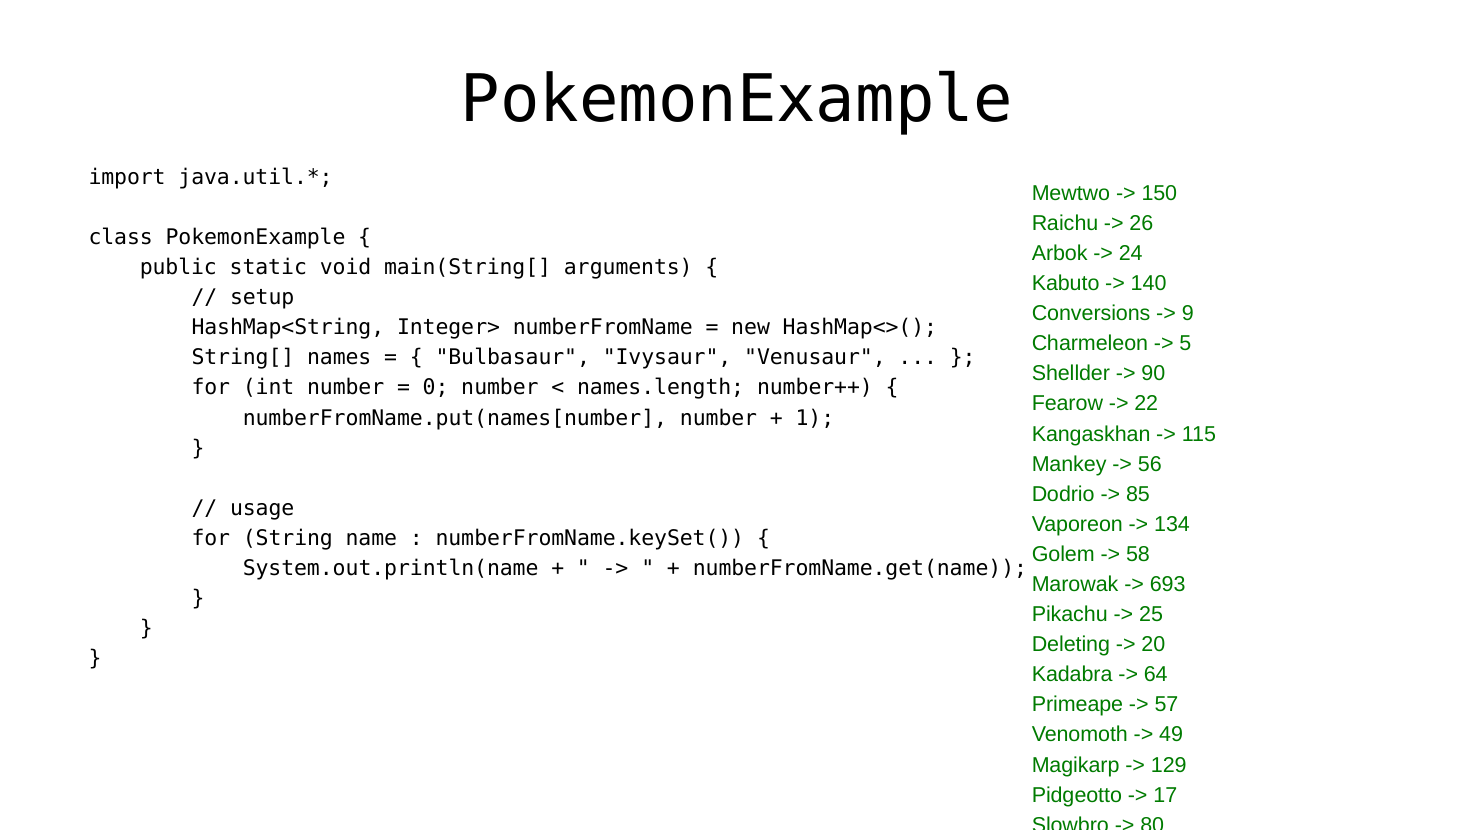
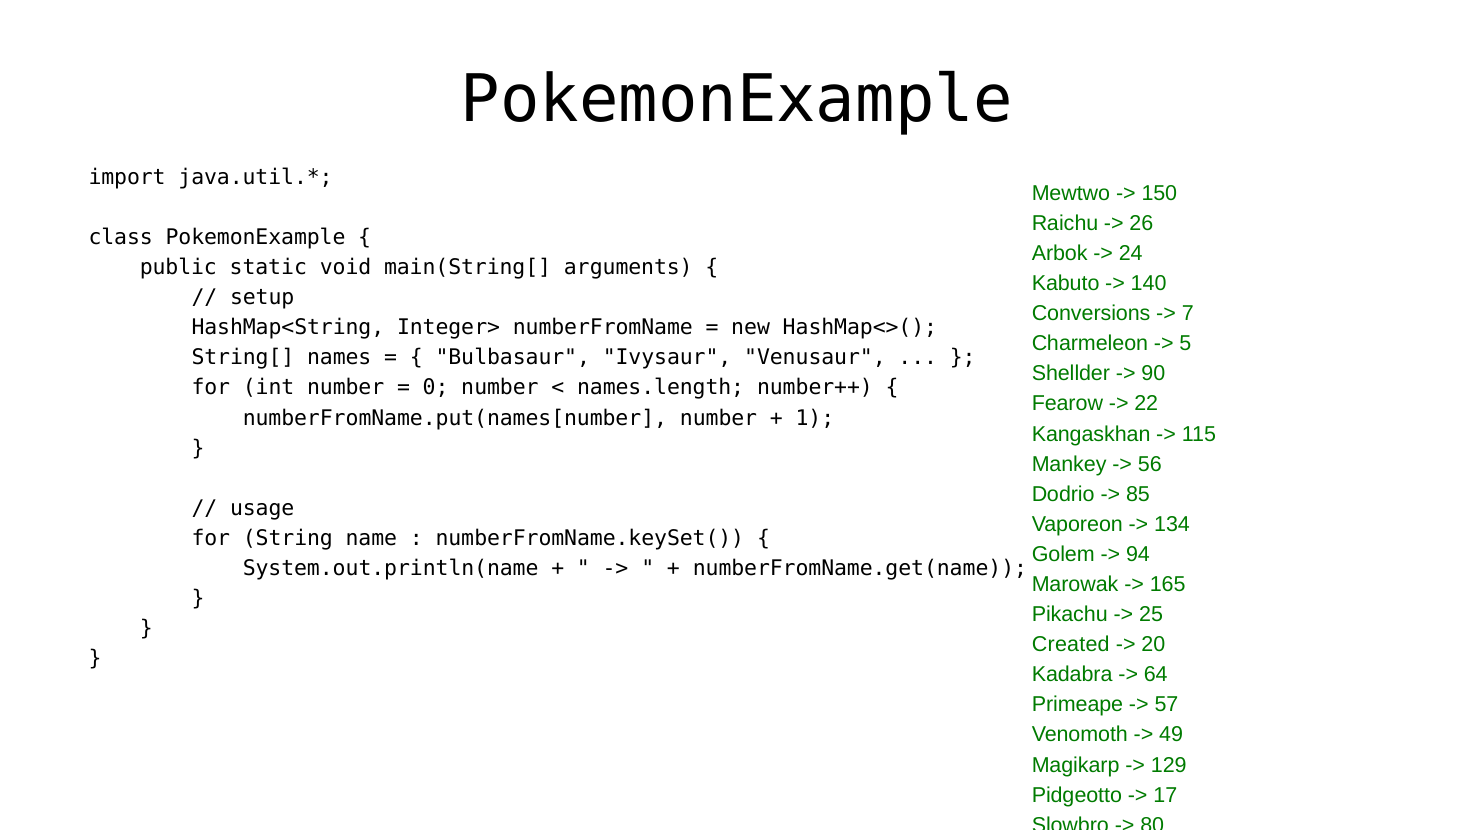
9: 9 -> 7 (1188, 314)
58: 58 -> 94 (1138, 554)
693: 693 -> 165 (1168, 584)
Deleting: Deleting -> Created (1071, 644)
